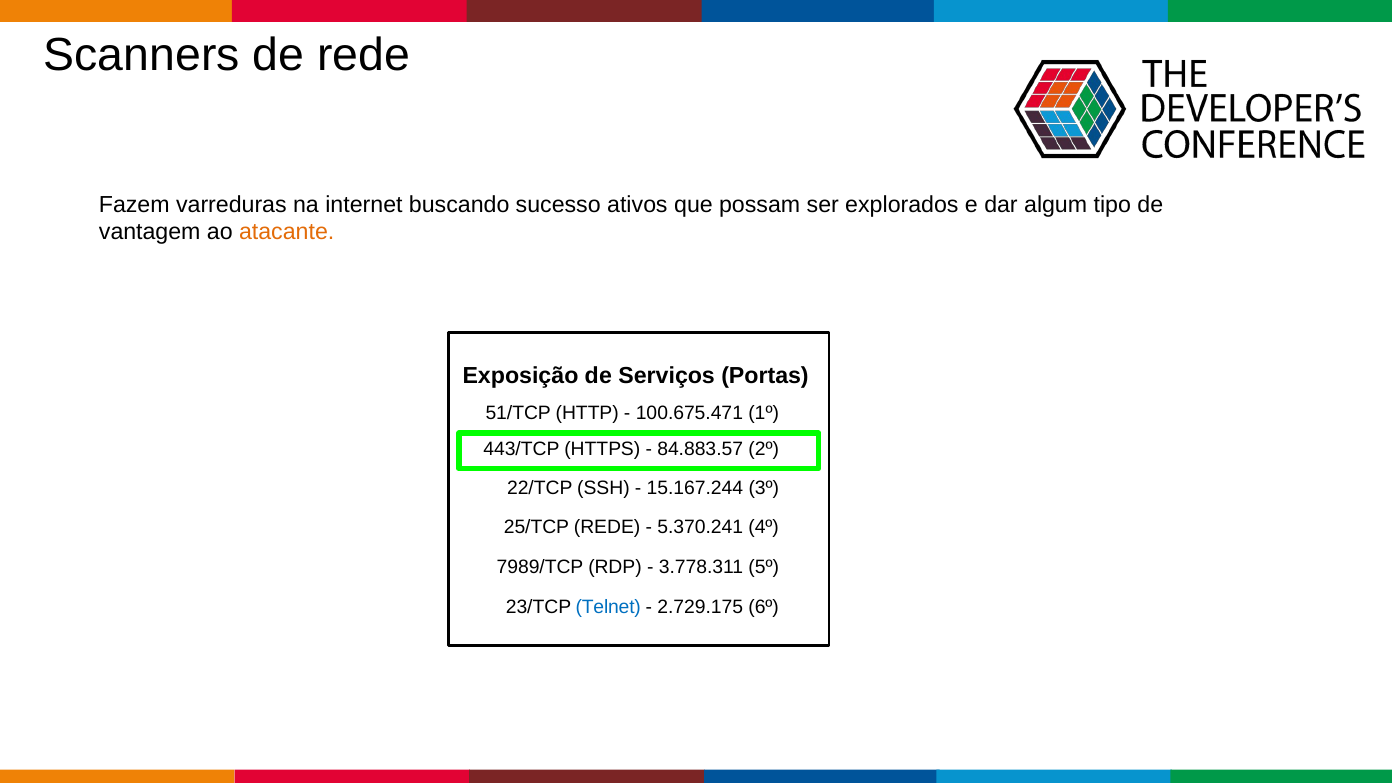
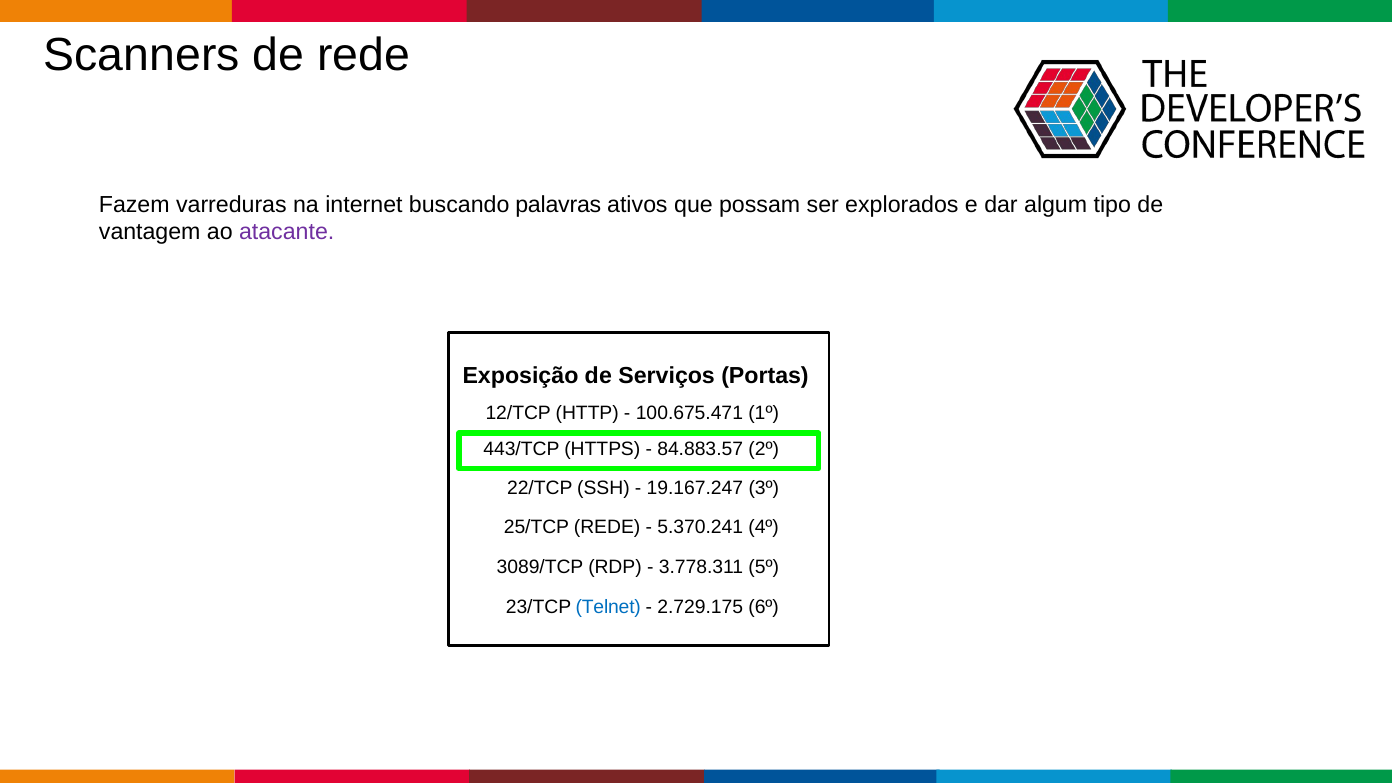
sucesso: sucesso -> palavras (558, 204)
atacante colour: orange -> purple (287, 232)
51/TCP: 51/TCP -> 12/TCP (518, 413)
15.167.244: 15.167.244 -> 19.167.247 (695, 488)
7989/TCP: 7989/TCP -> 3089/TCP (540, 567)
